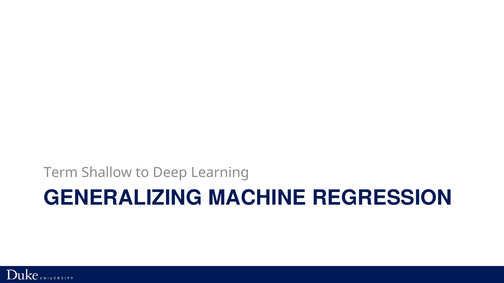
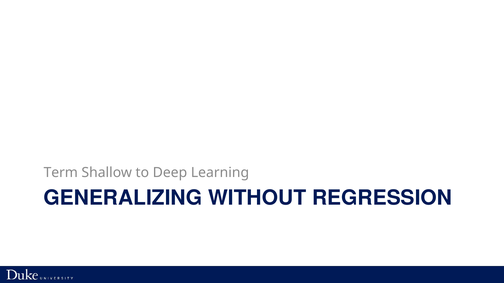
MACHINE: MACHINE -> WITHOUT (257, 198)
